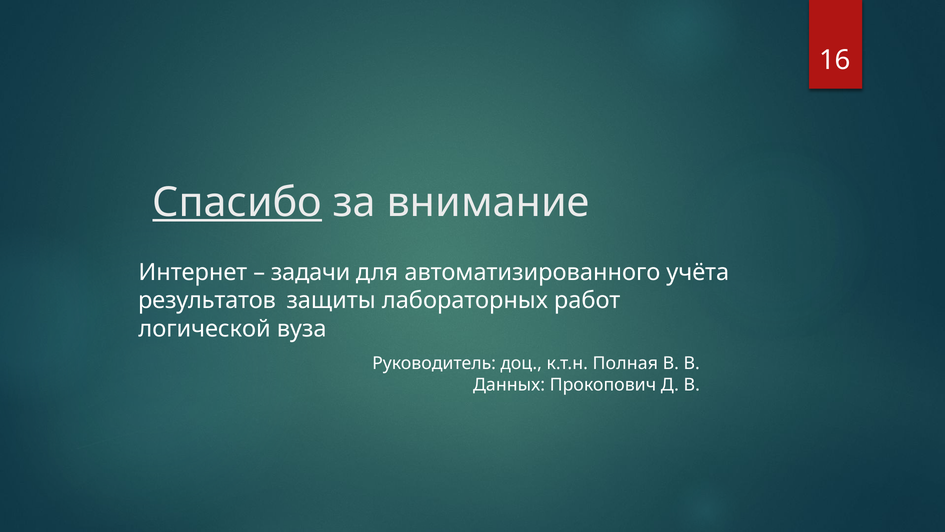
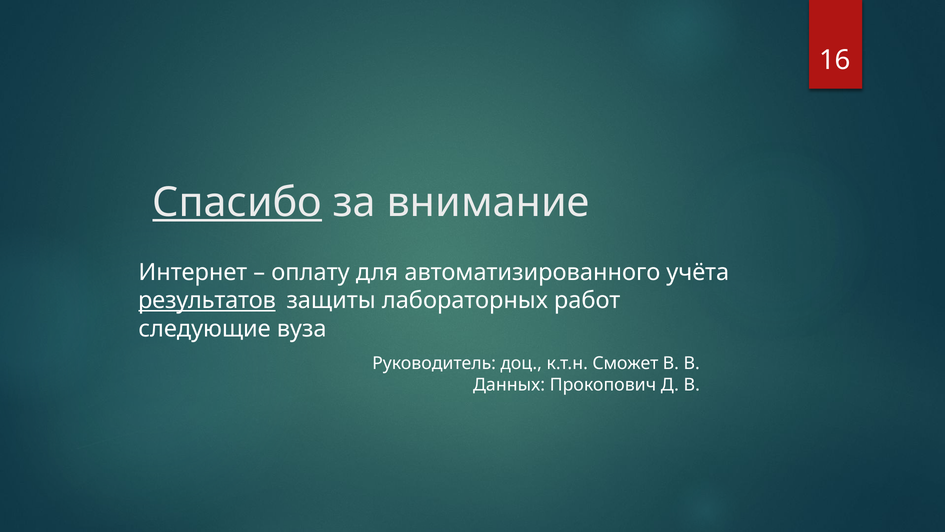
задачи: задачи -> оплату (310, 272)
результатов underline: none -> present (207, 300)
логической: логической -> следующие (205, 329)
Полная: Полная -> Сможет (625, 363)
